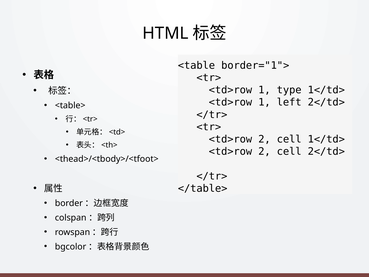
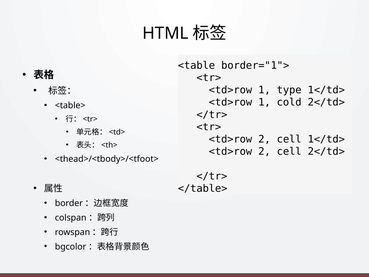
left: left -> cold (289, 102)
